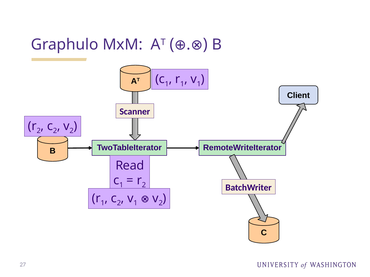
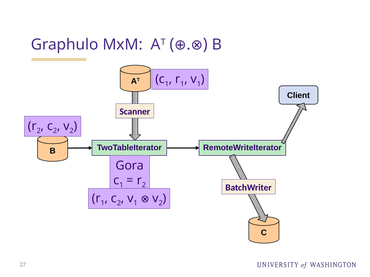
Read: Read -> Gora (130, 166)
